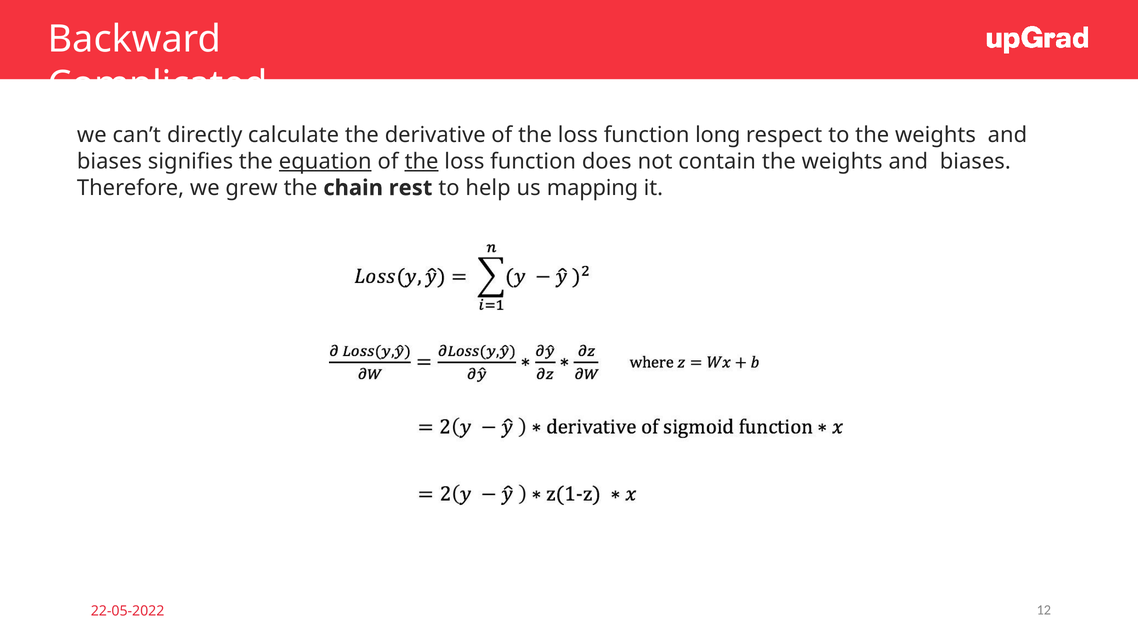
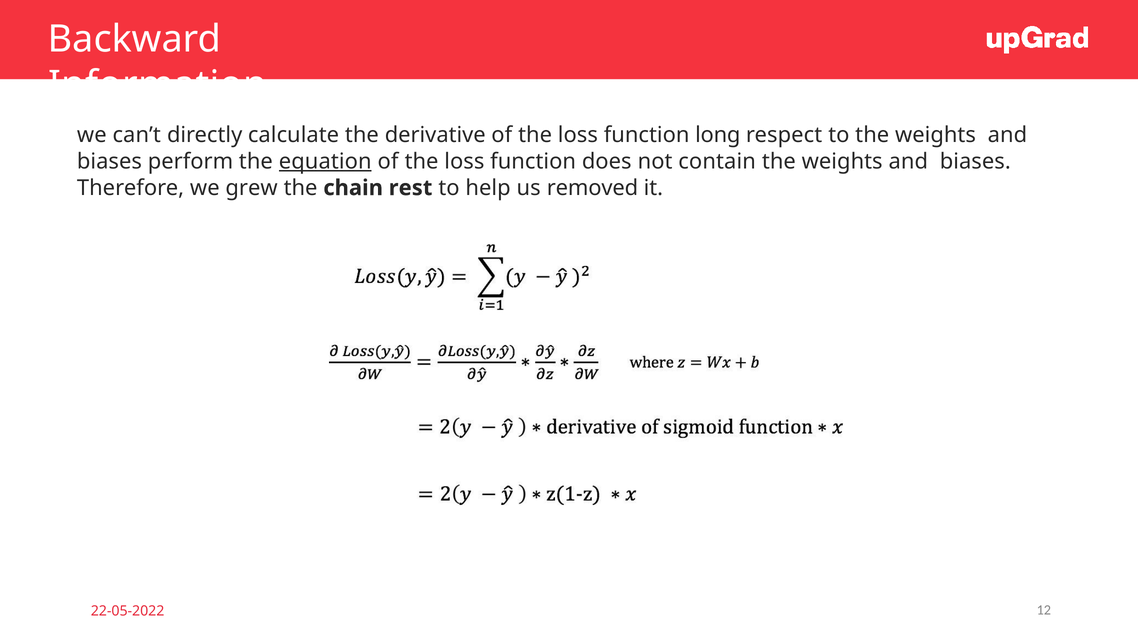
Complicated: Complicated -> Information (157, 85)
signifies: signifies -> perform (191, 161)
the underline: present -> none (422, 161)
mapping: mapping -> removed (592, 188)
